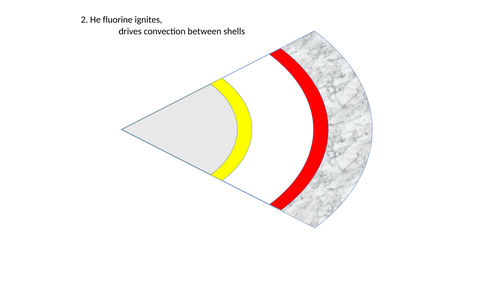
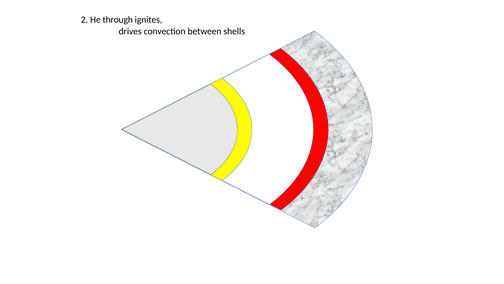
fluorine: fluorine -> through (118, 20)
